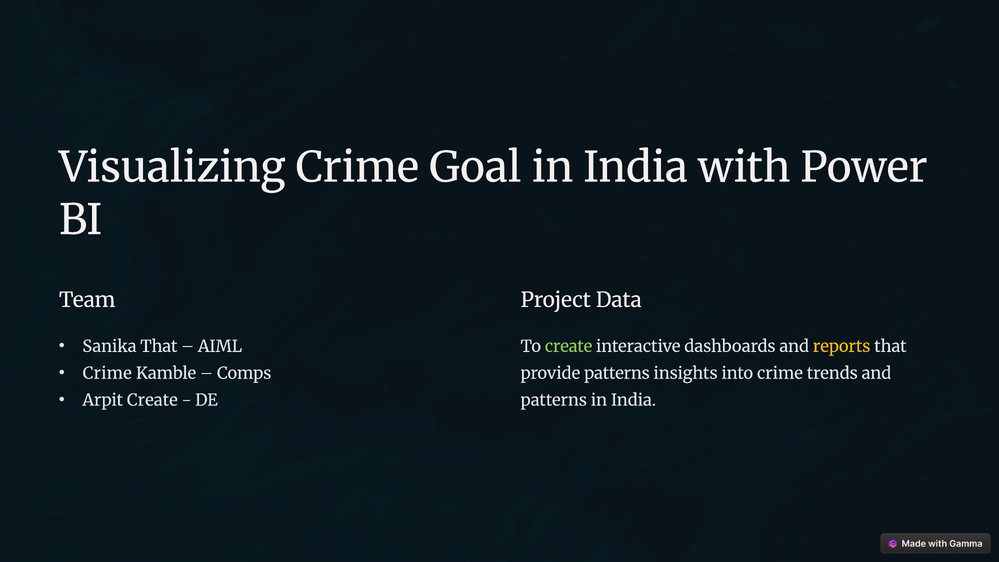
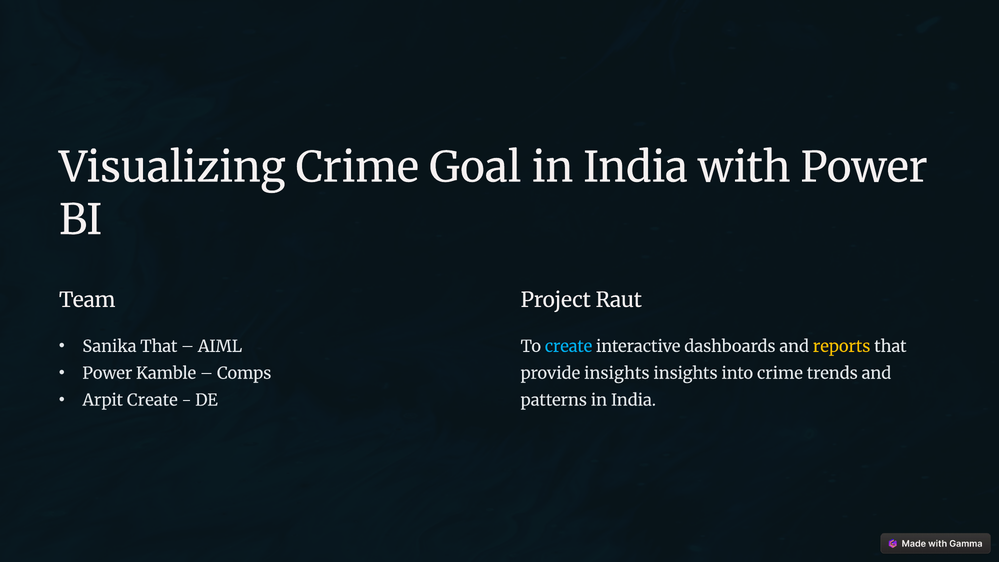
Data: Data -> Raut (619, 300)
create colour: light green -> light blue (569, 346)
Crime: Crime -> Power (107, 373)
provide patterns: patterns -> insights (617, 373)
